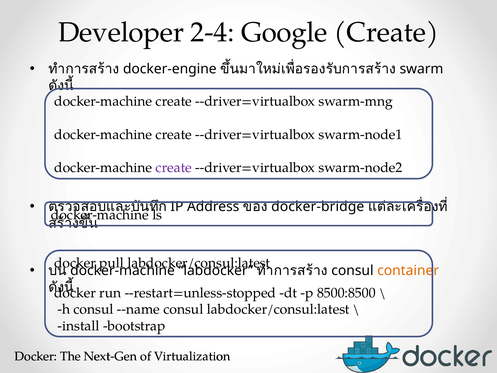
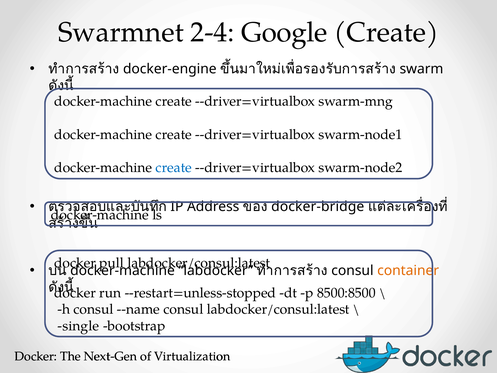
Developer: Developer -> Swarmnet (121, 32)
create colour: purple -> blue (174, 168)
install: install -> single (78, 326)
